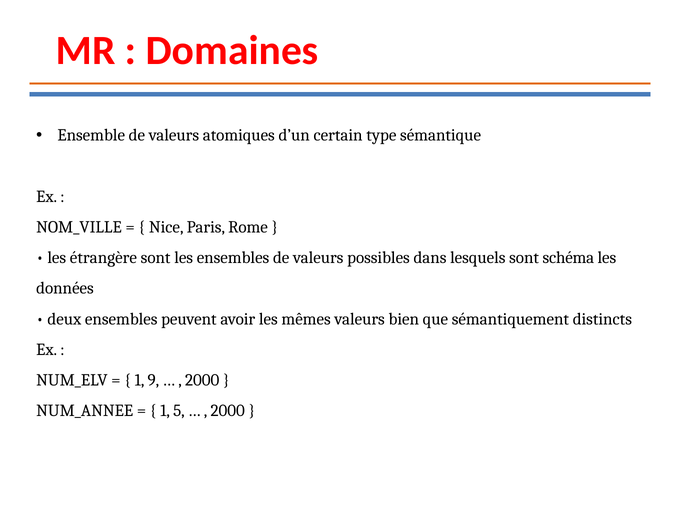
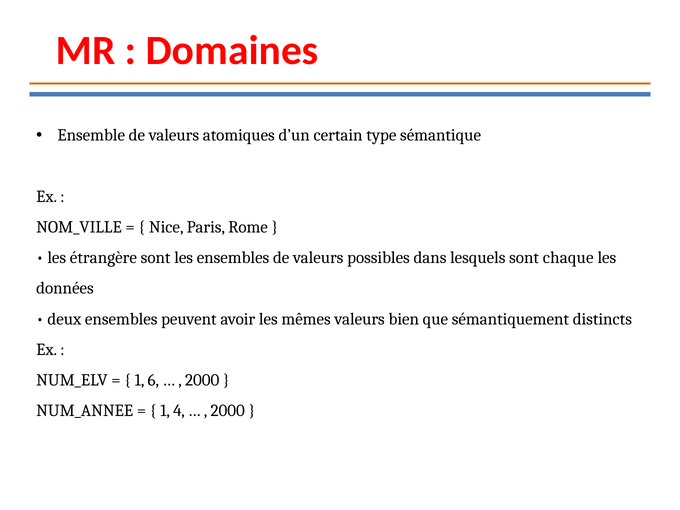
schéma: schéma -> chaque (568, 258)
9: 9 -> 6 (153, 380)
5: 5 -> 4 (179, 411)
